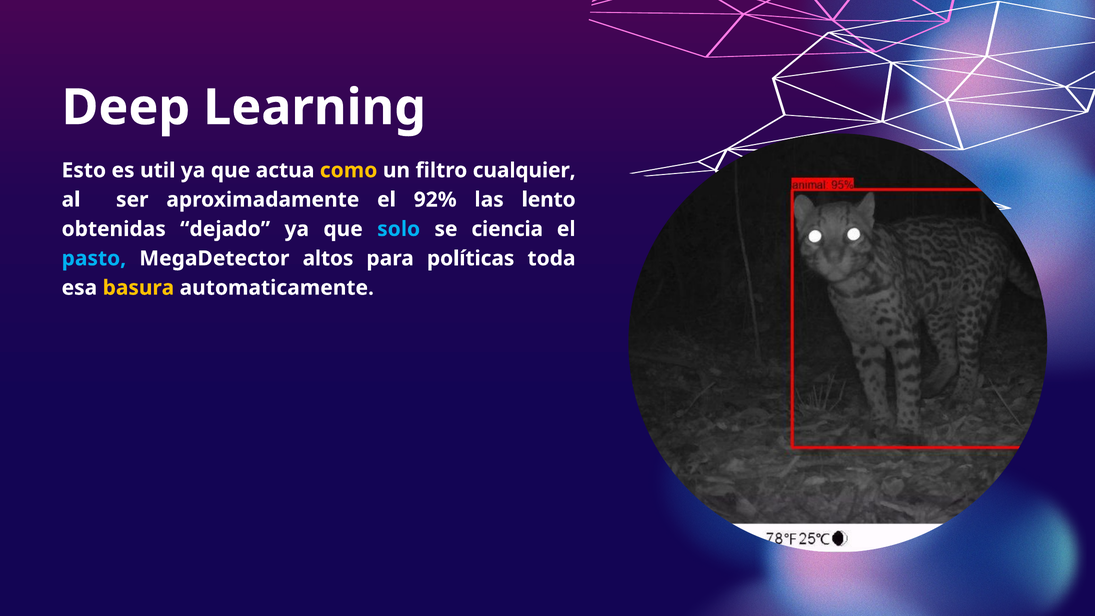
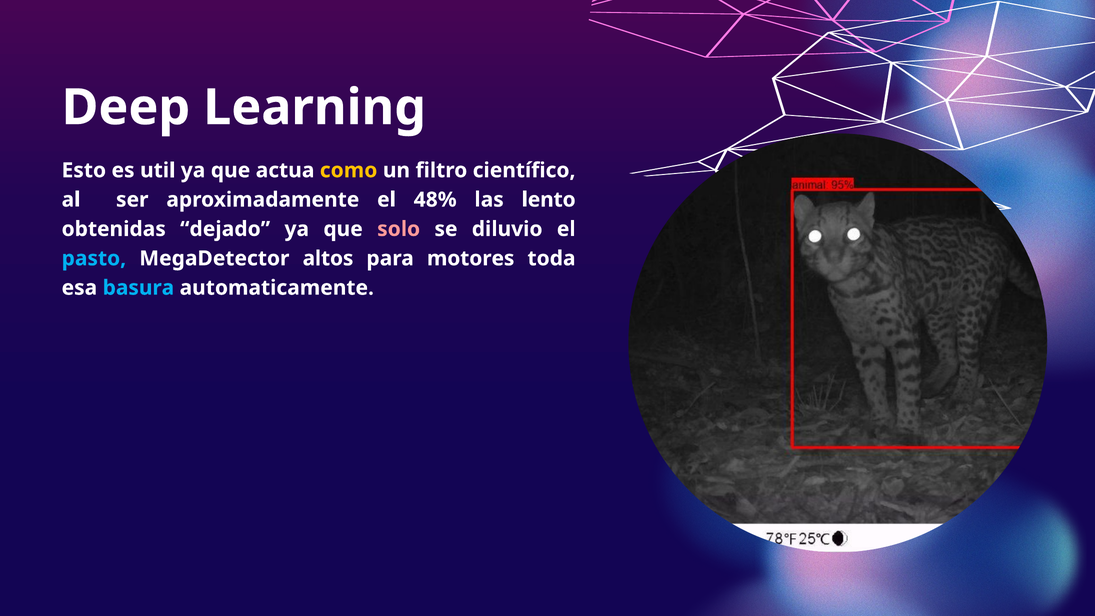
cualquier: cualquier -> científico (524, 170)
92%: 92% -> 48% (435, 200)
solo colour: light blue -> pink (399, 229)
ciencia: ciencia -> diluvio (507, 229)
políticas: políticas -> motores (471, 258)
basura colour: yellow -> light blue (138, 288)
